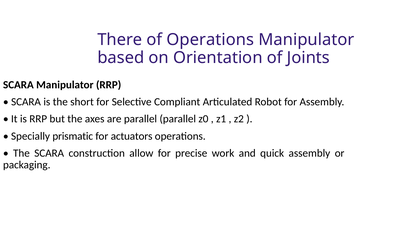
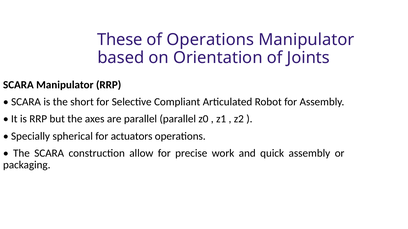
There: There -> These (120, 40)
prismatic: prismatic -> spherical (73, 136)
